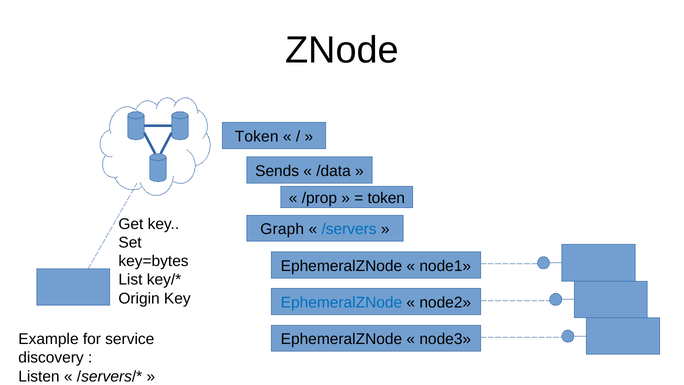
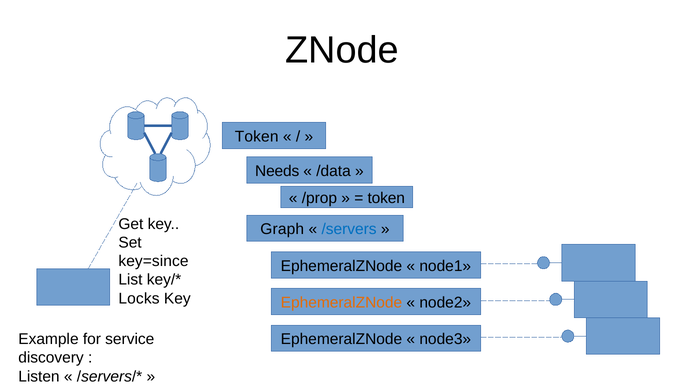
Sends: Sends -> Needs (277, 171)
key=bytes: key=bytes -> key=since (153, 261)
Origin: Origin -> Locks (139, 298)
EphemeralZNode colour: blue -> orange (341, 302)
